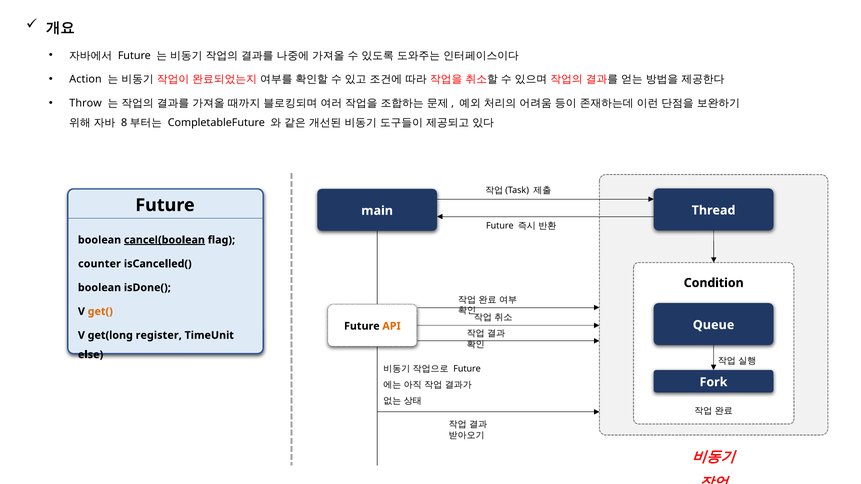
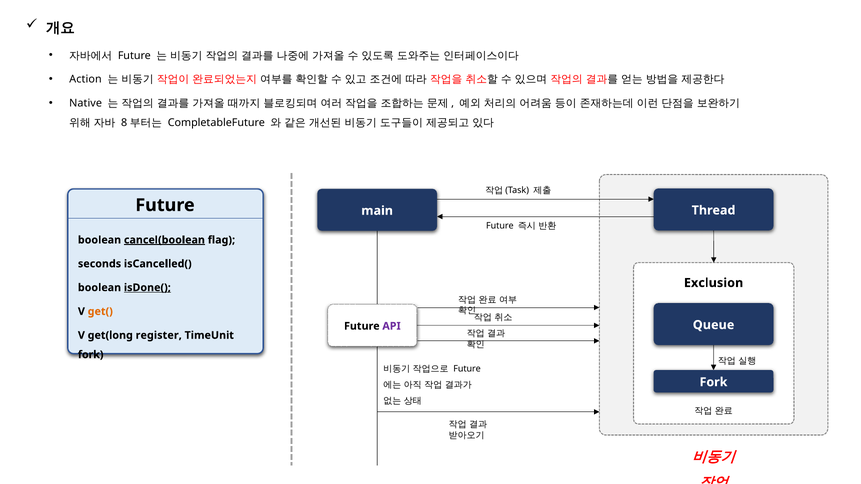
Throw: Throw -> Native (86, 103)
counter: counter -> seconds (100, 264)
Condition: Condition -> Exclusion (714, 283)
isDone( underline: none -> present (147, 288)
API colour: orange -> purple (392, 326)
else: else -> fork (91, 355)
